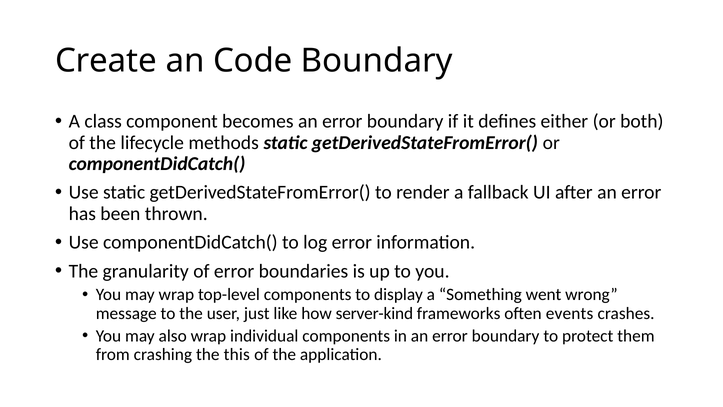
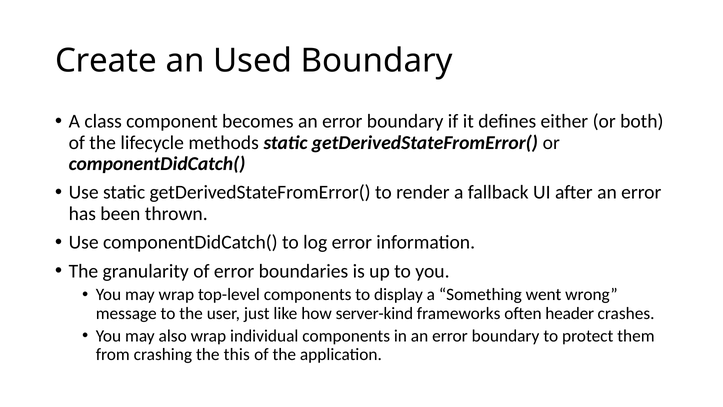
Code: Code -> Used (253, 61)
events: events -> header (570, 313)
